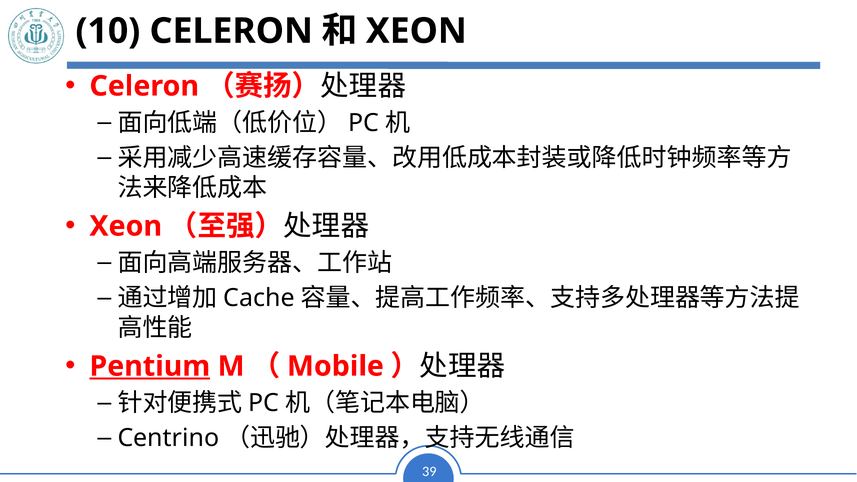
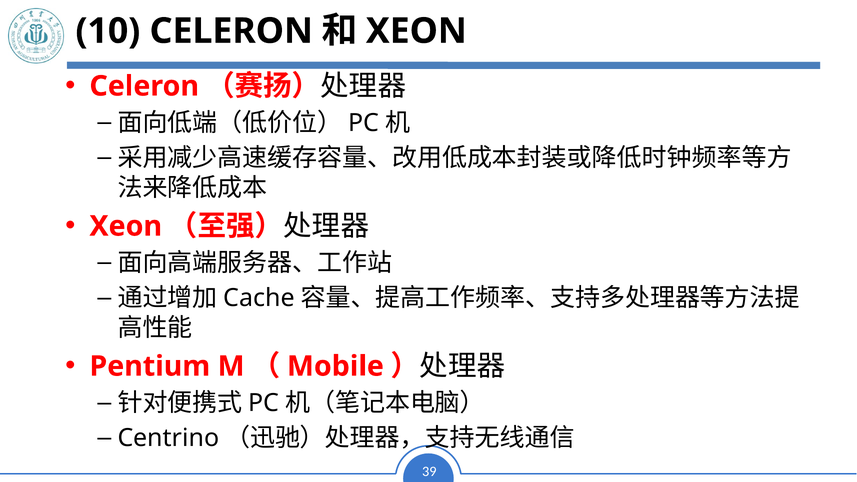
Pentium underline: present -> none (150, 366)
